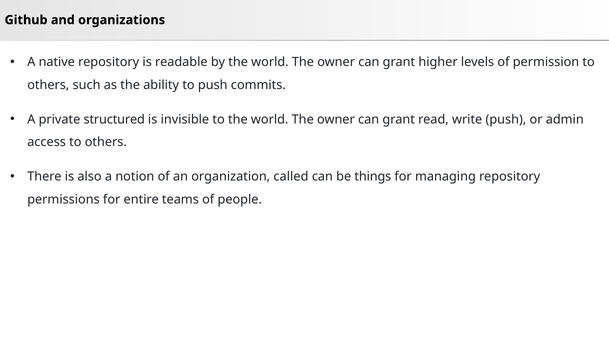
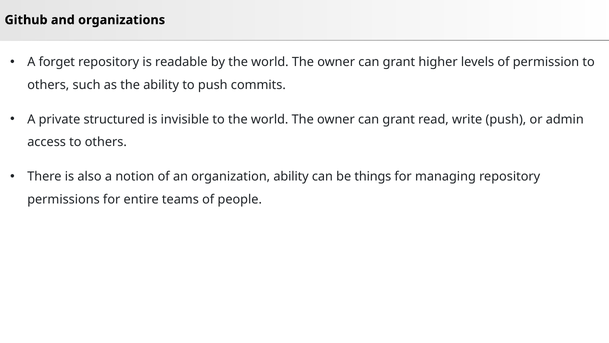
native: native -> forget (57, 62)
organization called: called -> ability (291, 176)
